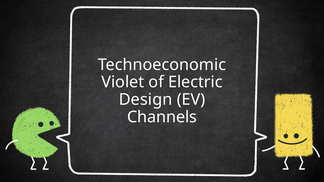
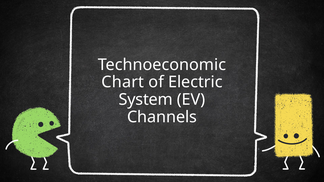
Violet: Violet -> Chart (123, 82)
Design: Design -> System (146, 100)
